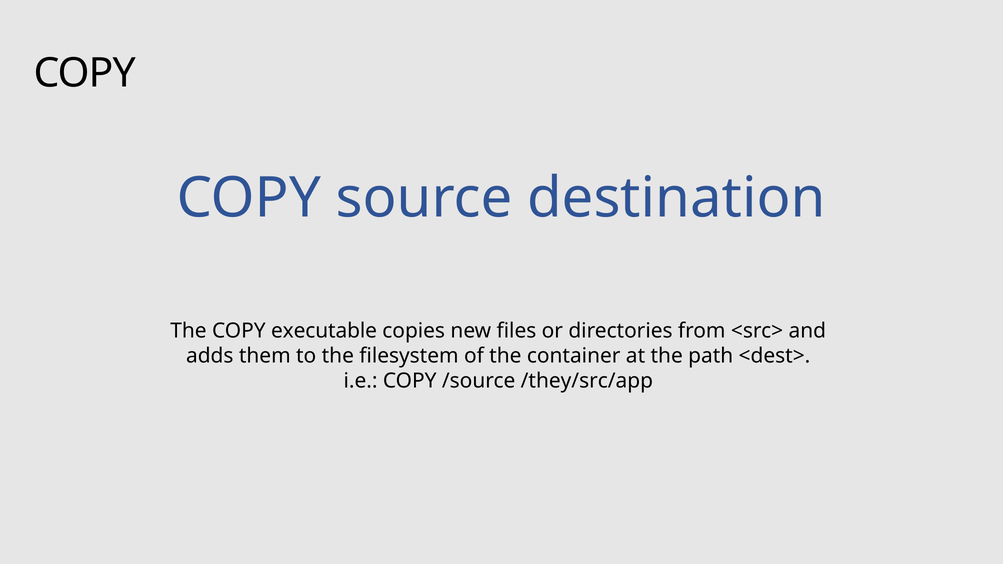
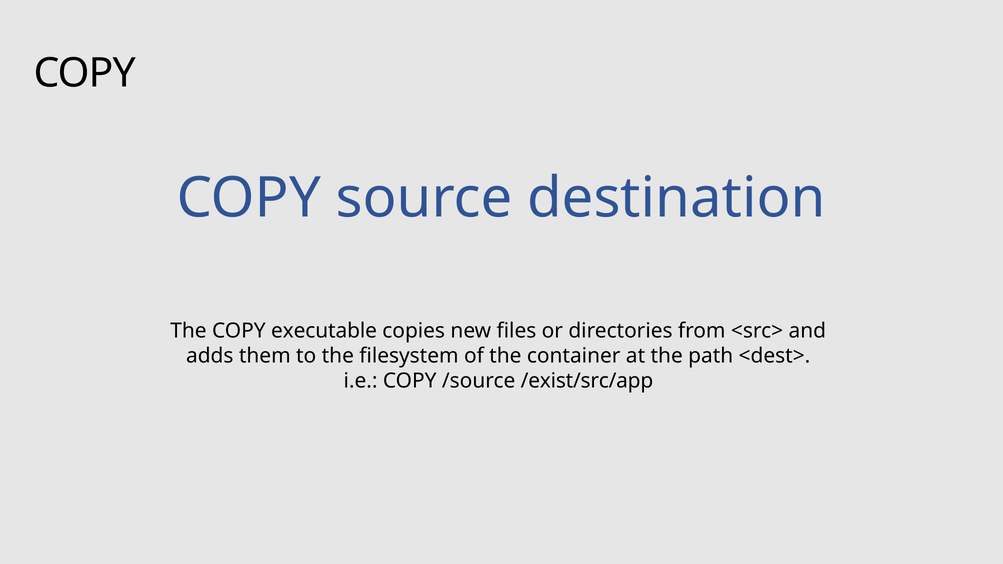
/they/src/app: /they/src/app -> /exist/src/app (587, 381)
